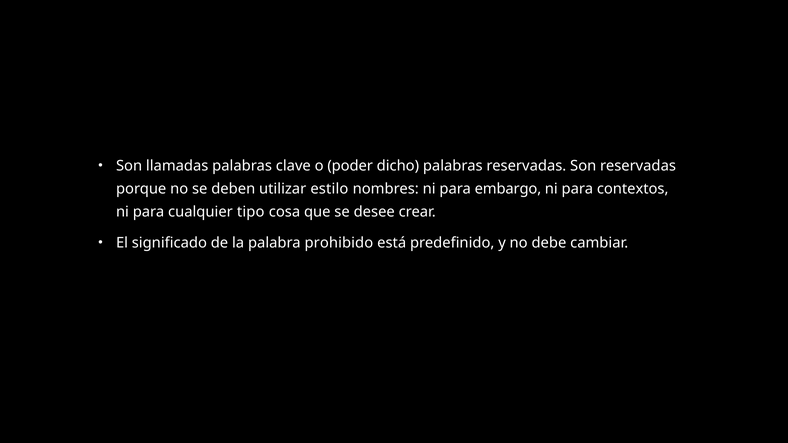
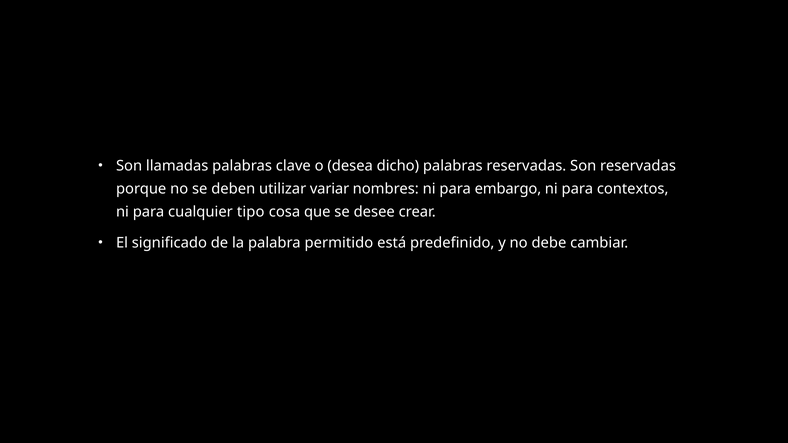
poder: poder -> desea (350, 166)
estilo: estilo -> variar (330, 189)
prohibido: prohibido -> permitido (339, 243)
